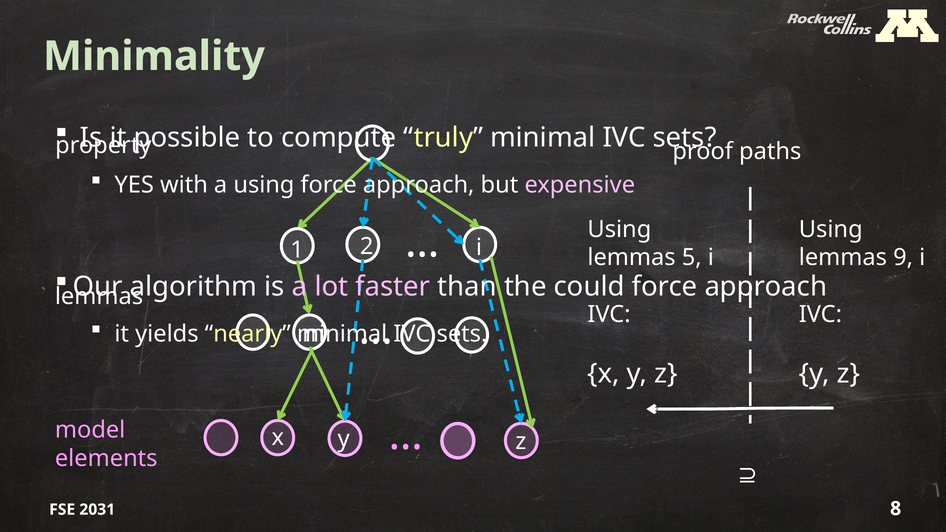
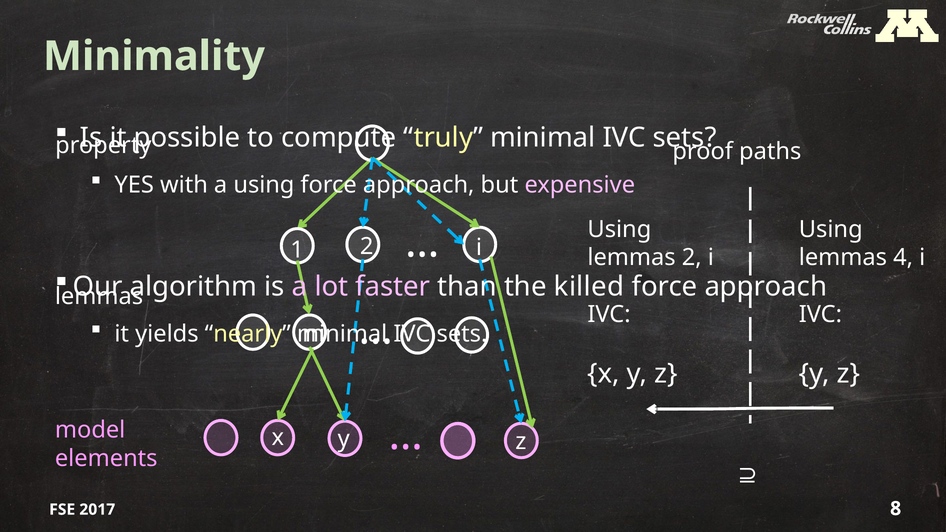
lemmas 5: 5 -> 2 (692, 258)
9: 9 -> 4 (903, 258)
could: could -> killed (589, 287)
2031: 2031 -> 2017 (97, 510)
